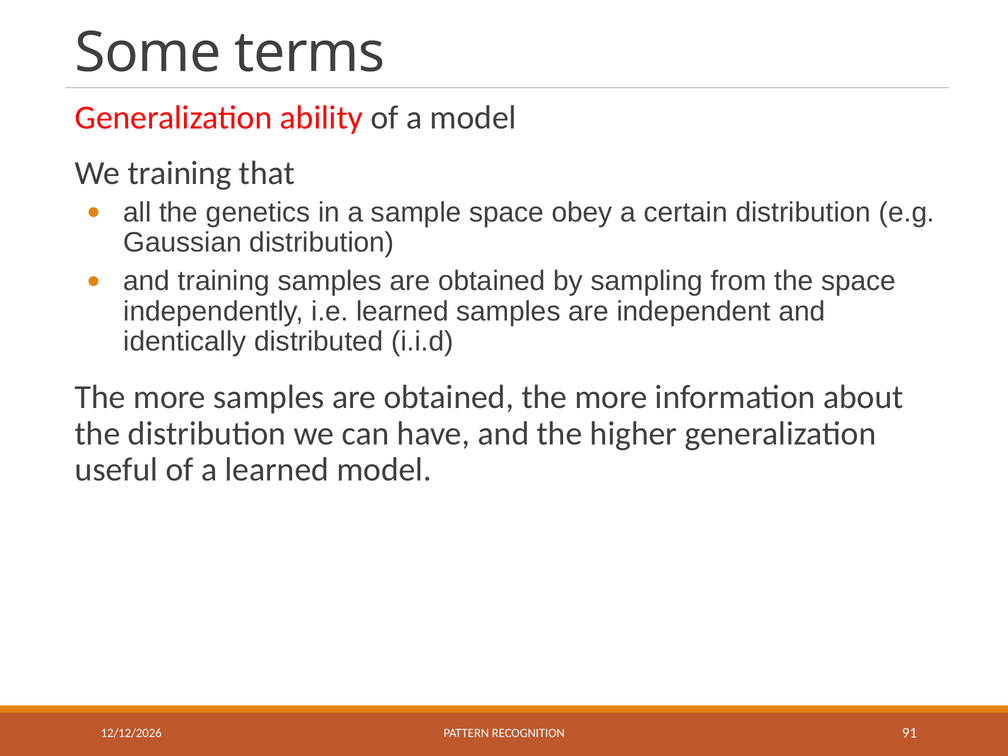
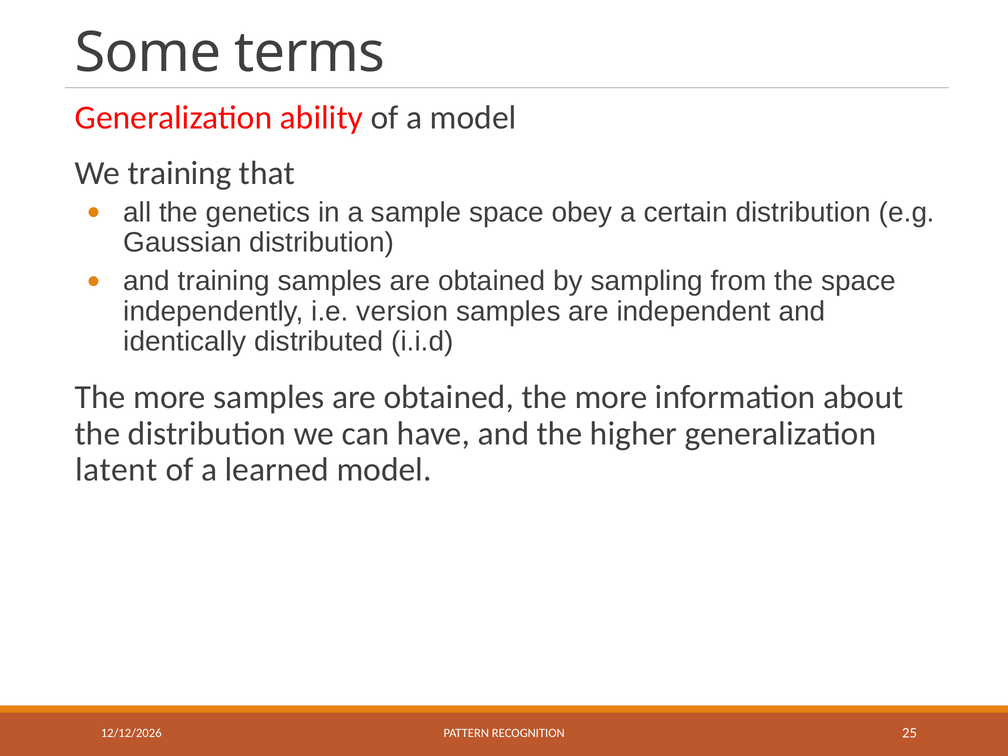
i.e learned: learned -> version (402, 311)
useful: useful -> latent (116, 470)
91: 91 -> 25 (910, 733)
